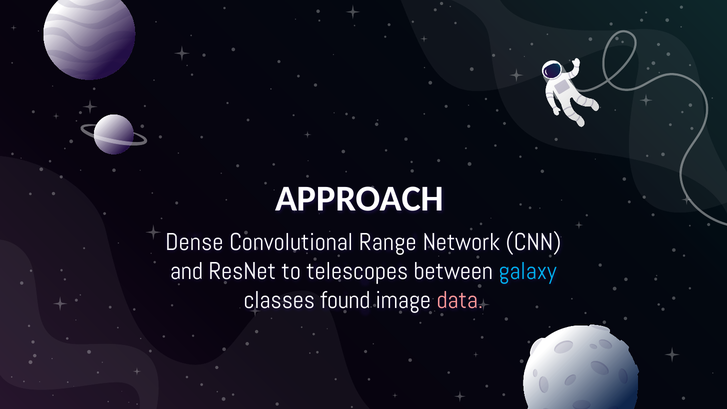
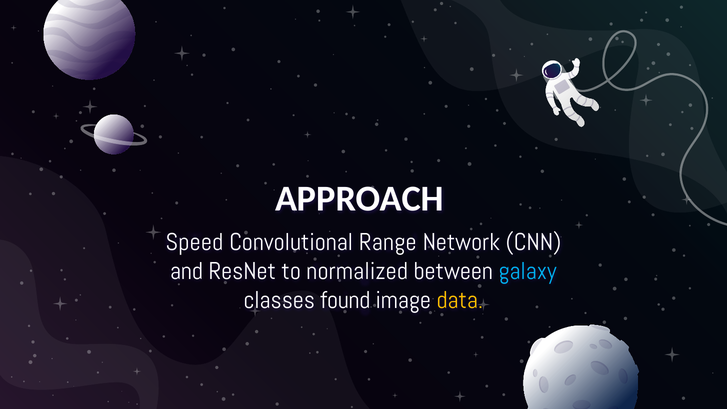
Dense: Dense -> Speed (194, 242)
telescopes: telescopes -> normalized (357, 271)
data colour: pink -> yellow (460, 300)
